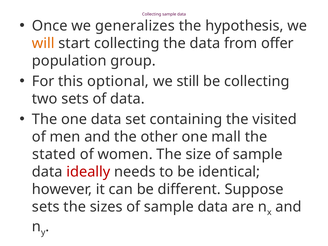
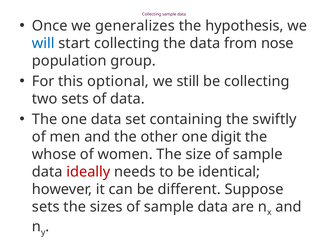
will colour: orange -> blue (43, 43)
offer: offer -> nose (277, 43)
visited: visited -> swiftly (275, 119)
mall: mall -> digit (226, 137)
stated: stated -> whose (54, 154)
